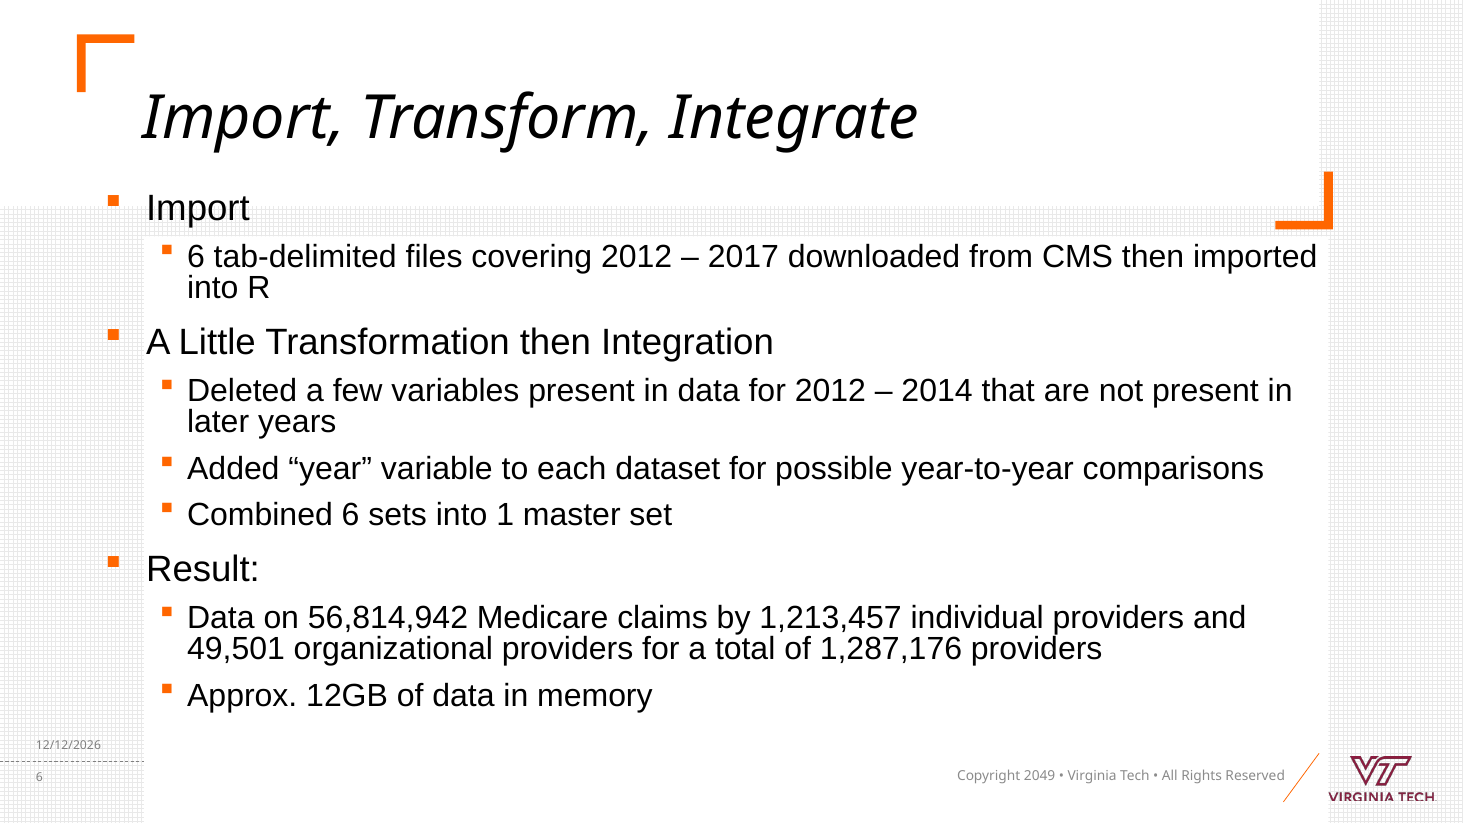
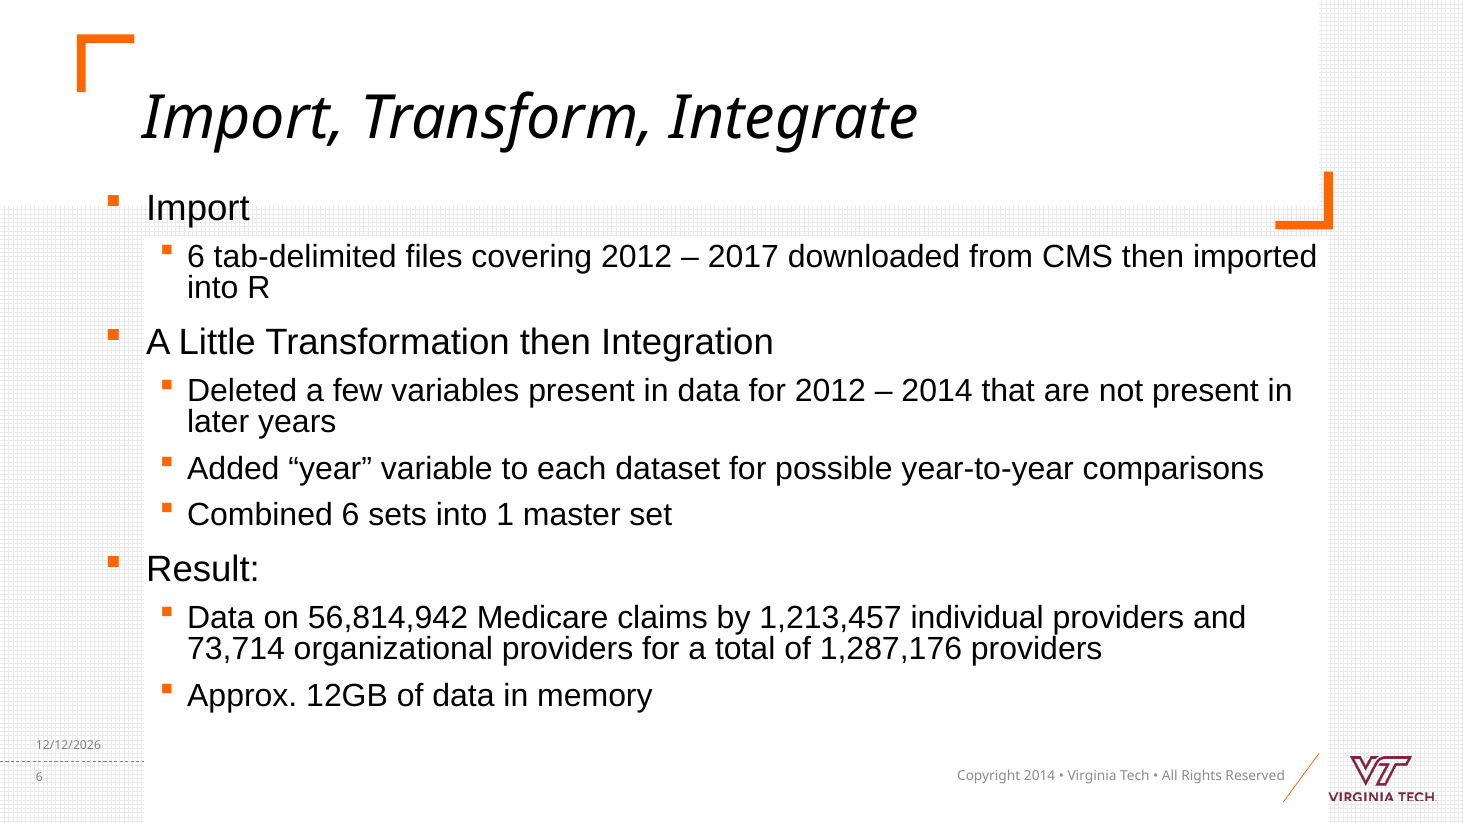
49,501: 49,501 -> 73,714 (236, 649)
Copyright 2049: 2049 -> 2014 (1040, 776)
